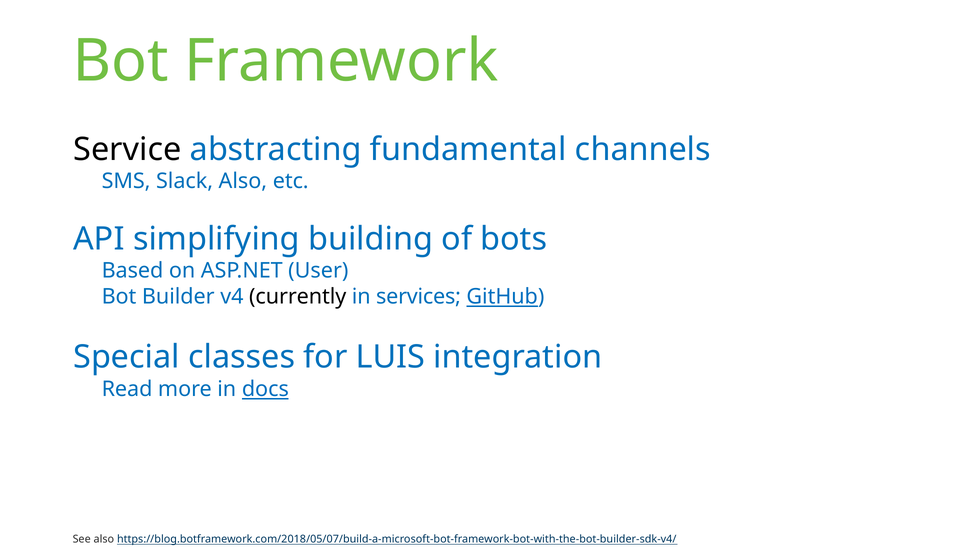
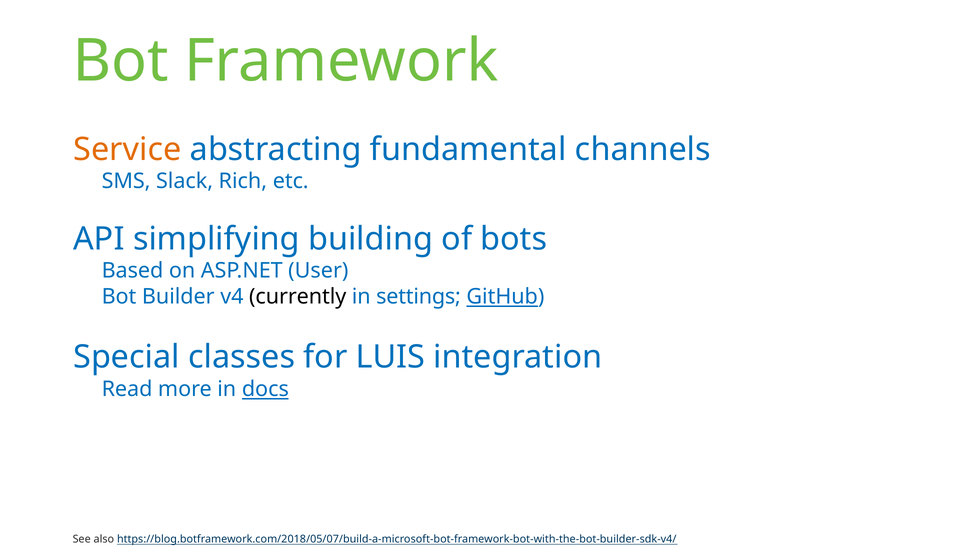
Service colour: black -> orange (127, 150)
Slack Also: Also -> Rich (243, 181)
services: services -> settings (419, 296)
